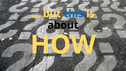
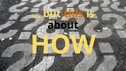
this colour: blue -> orange (74, 14)
